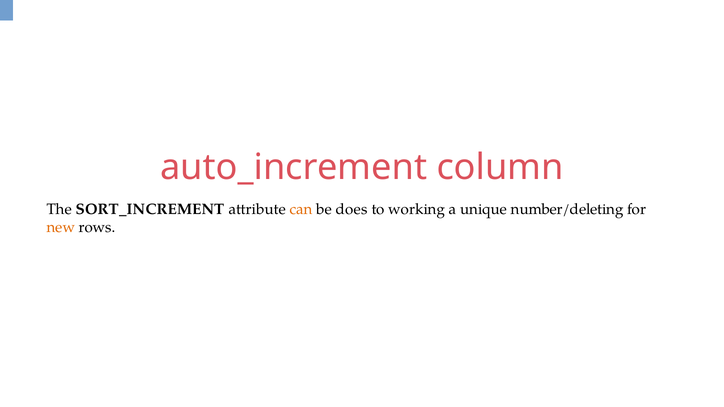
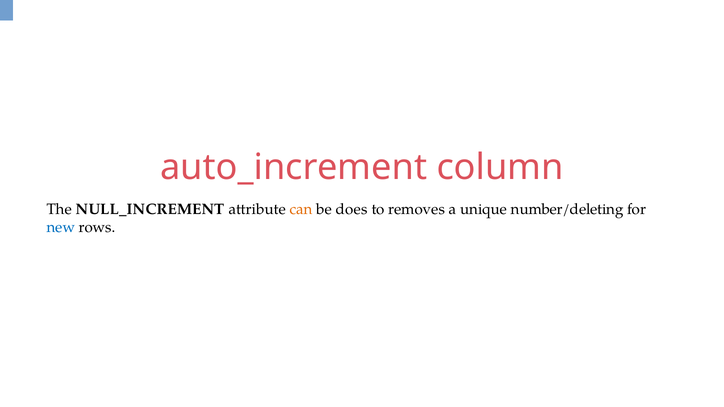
SORT_INCREMENT: SORT_INCREMENT -> NULL_INCREMENT (150, 209)
working: working -> removes (417, 209)
new colour: orange -> blue (61, 227)
